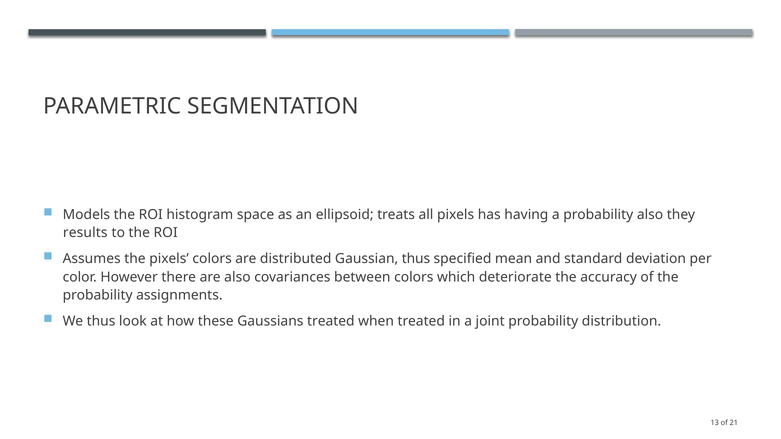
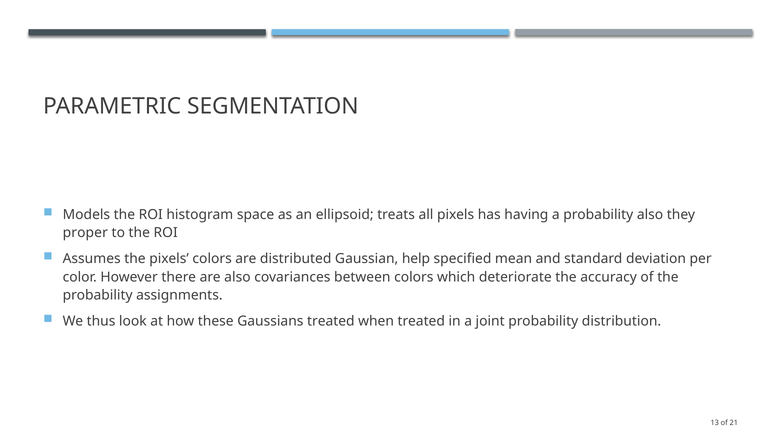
results: results -> proper (85, 233)
Gaussian thus: thus -> help (416, 259)
